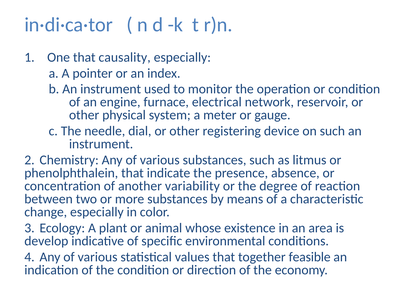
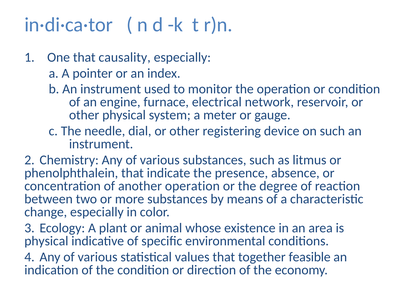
another variability: variability -> operation (192, 186)
develop: develop -> physical (46, 241)
